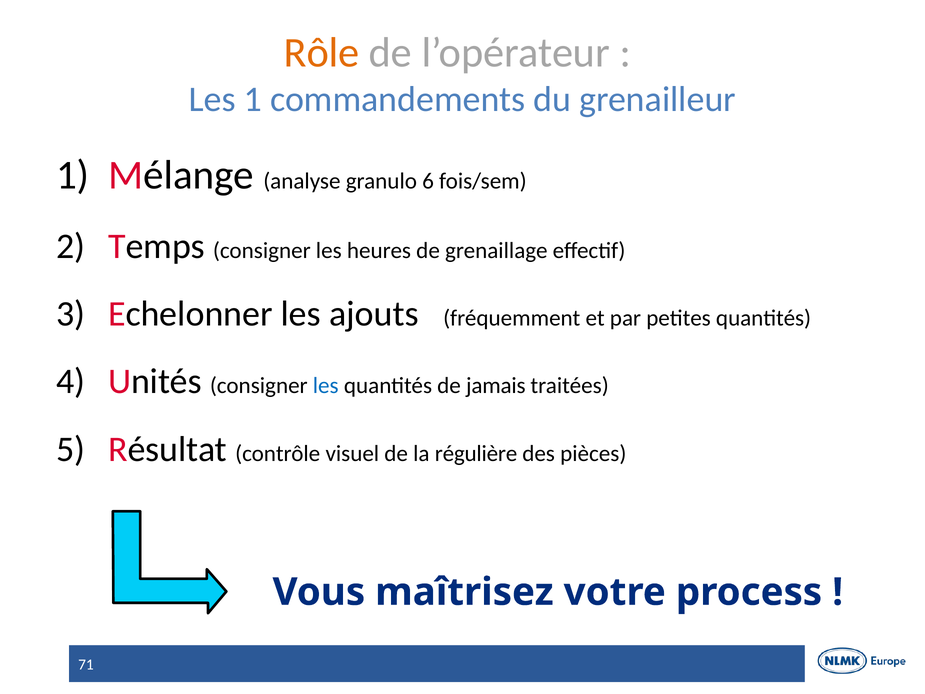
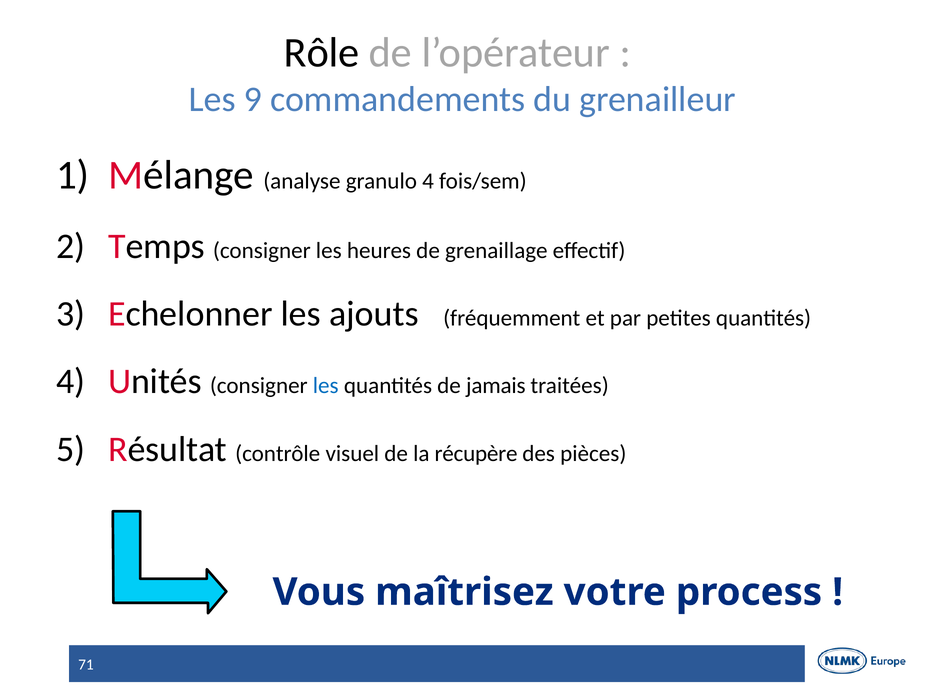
Rôle colour: orange -> black (322, 53)
Les 1: 1 -> 9 (253, 99)
granulo 6: 6 -> 4 (428, 181)
régulière: régulière -> récupère (476, 453)
